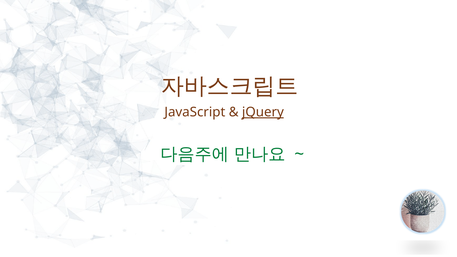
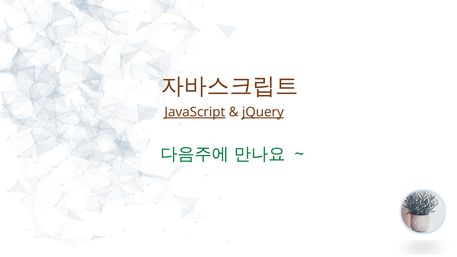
JavaScript underline: none -> present (195, 112)
